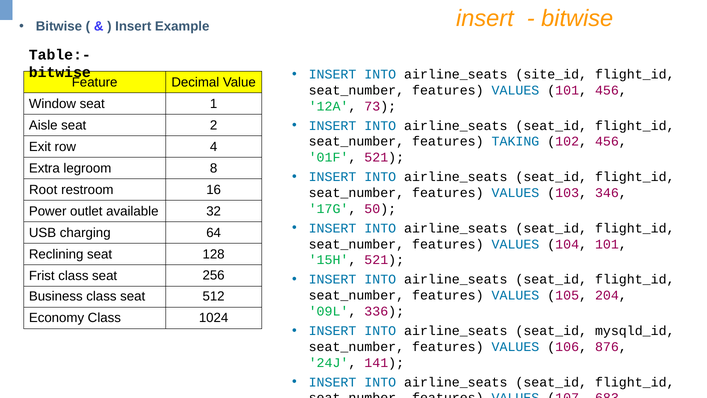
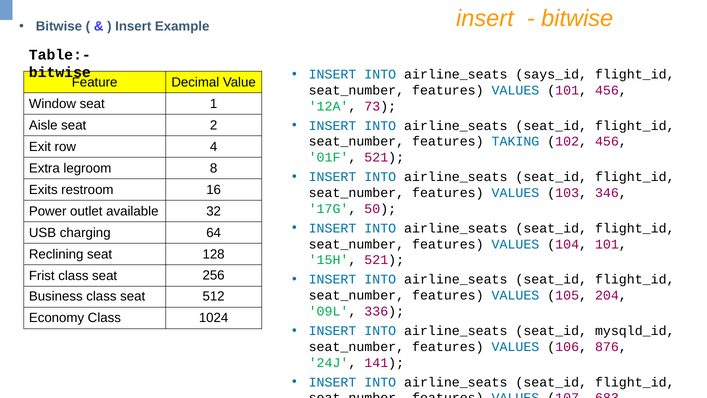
site_id: site_id -> says_id (551, 74)
Root: Root -> Exits (43, 190)
